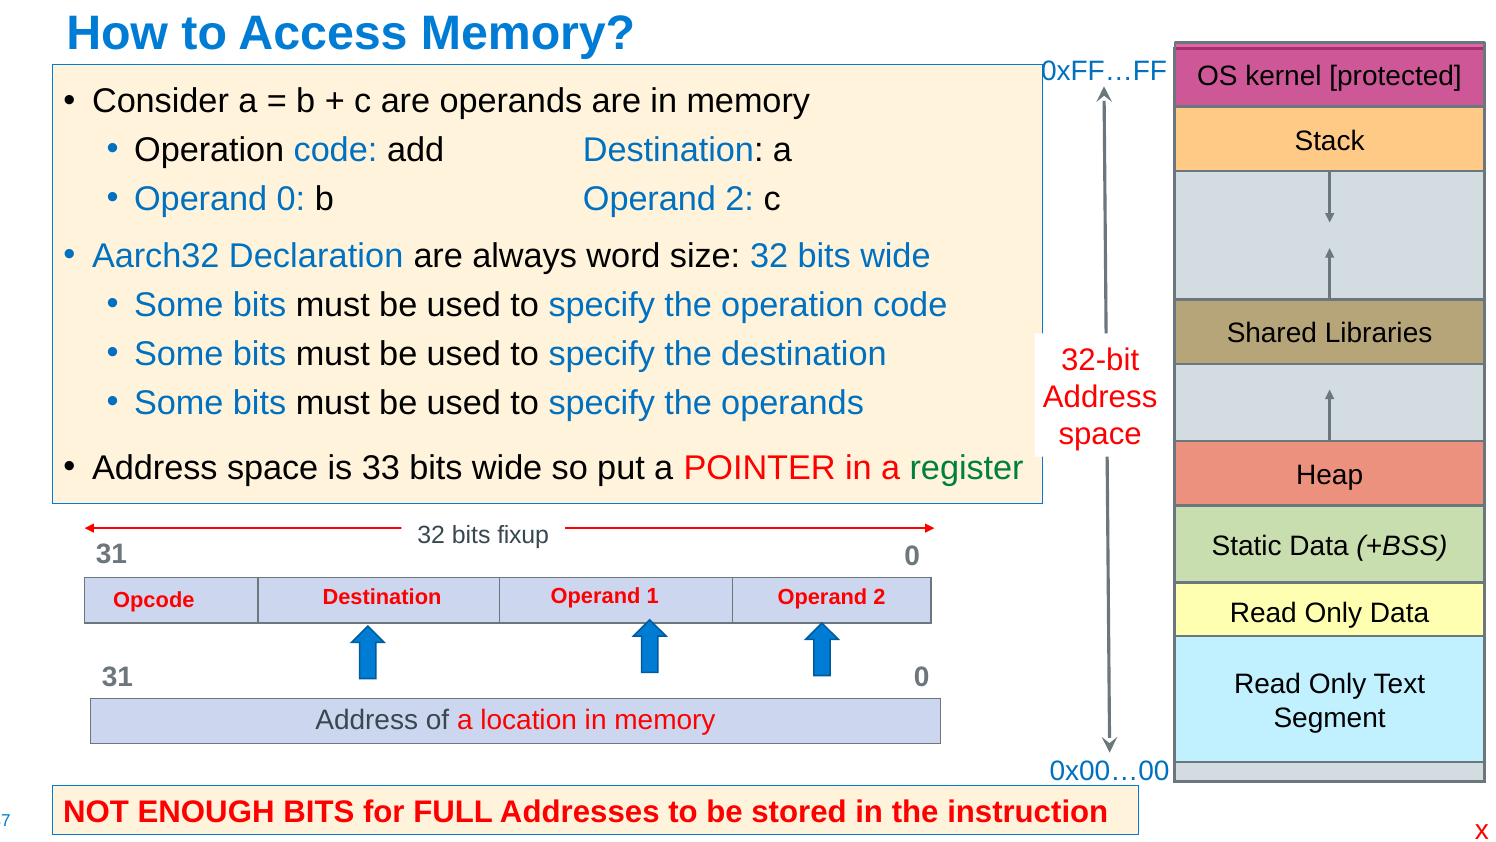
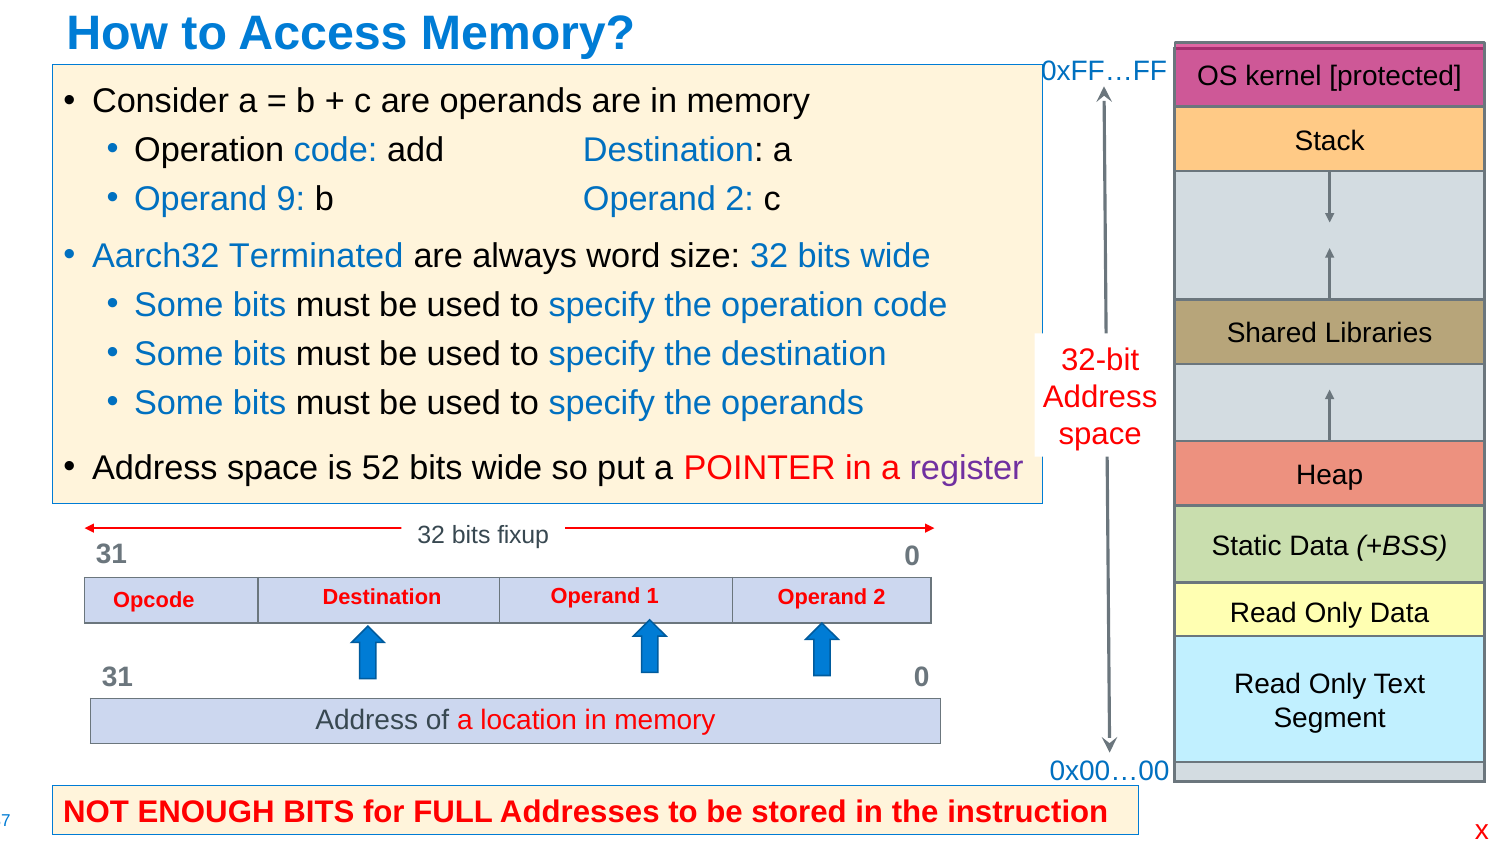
Operand 0: 0 -> 9 (291, 199)
Declaration: Declaration -> Terminated (316, 256)
33: 33 -> 52 (381, 468)
register colour: green -> purple (967, 468)
